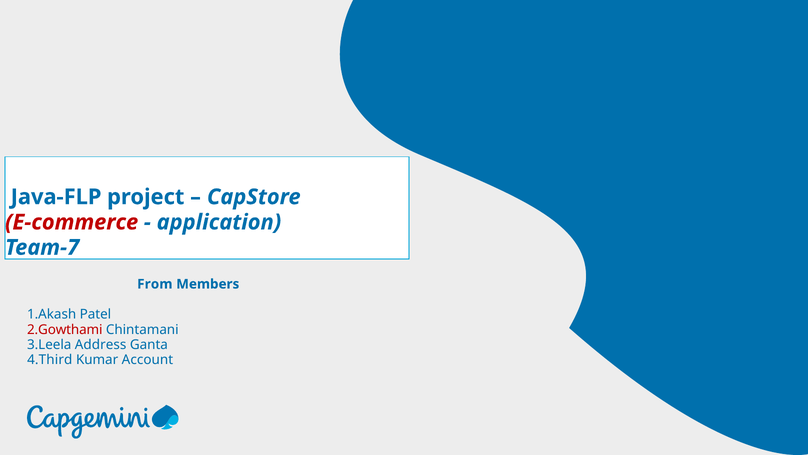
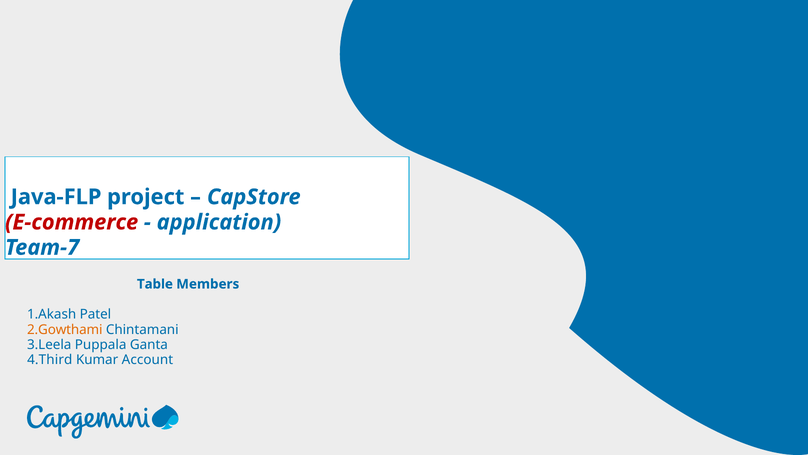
From: From -> Table (155, 284)
2.Gowthami colour: red -> orange (65, 329)
Address: Address -> Puppala (101, 344)
